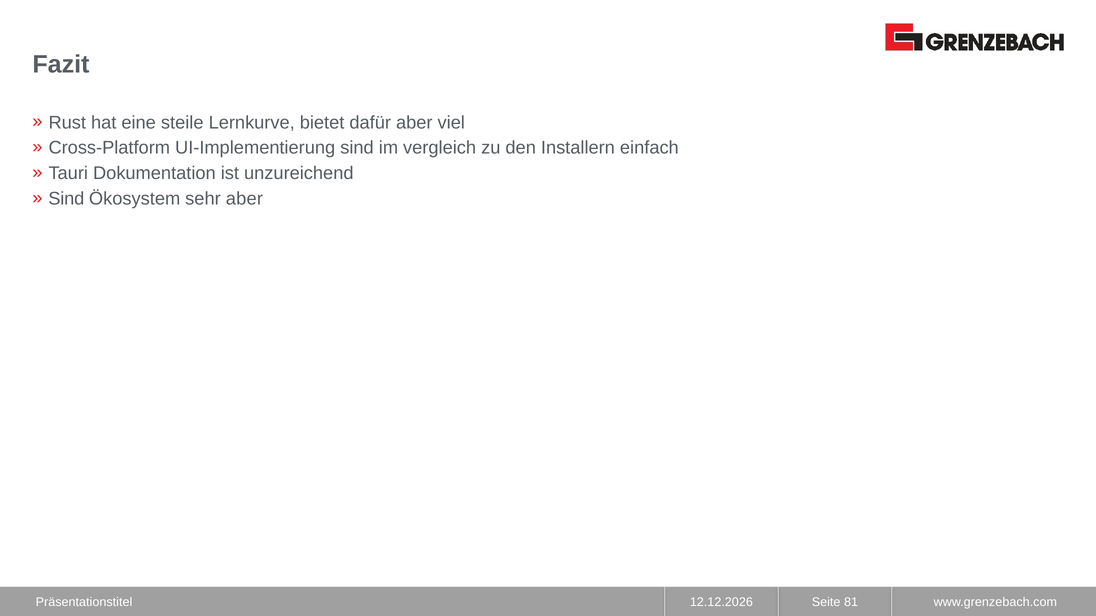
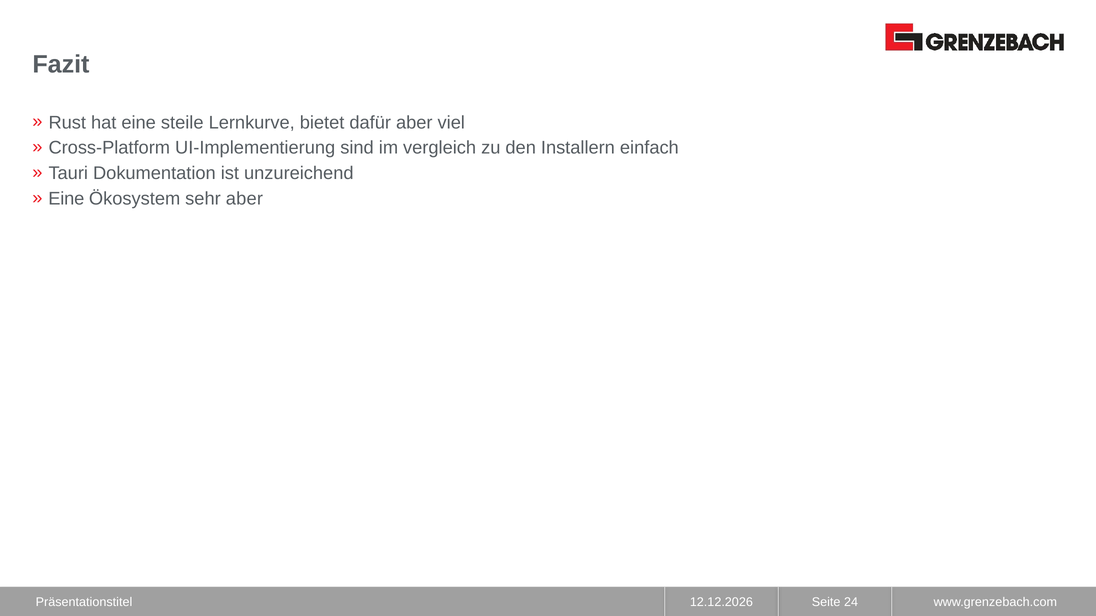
Sind: Sind -> Eine (66, 199)
81: 81 -> 24 (851, 602)
